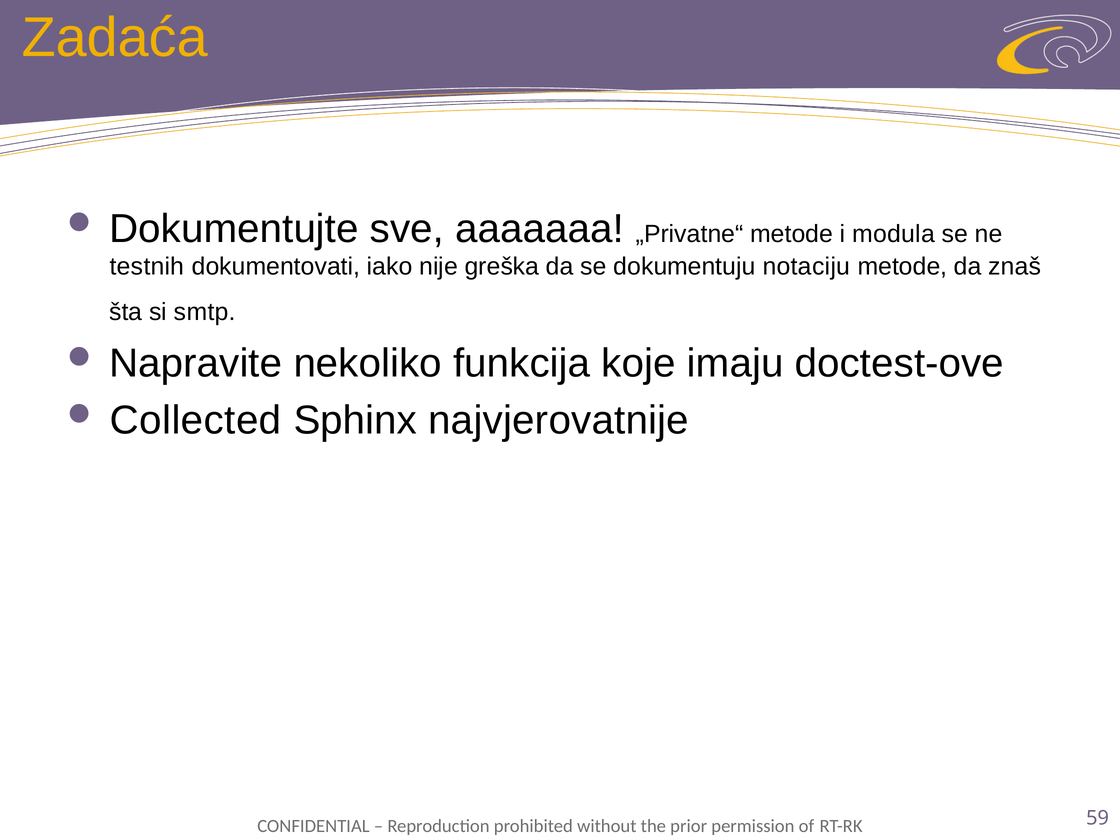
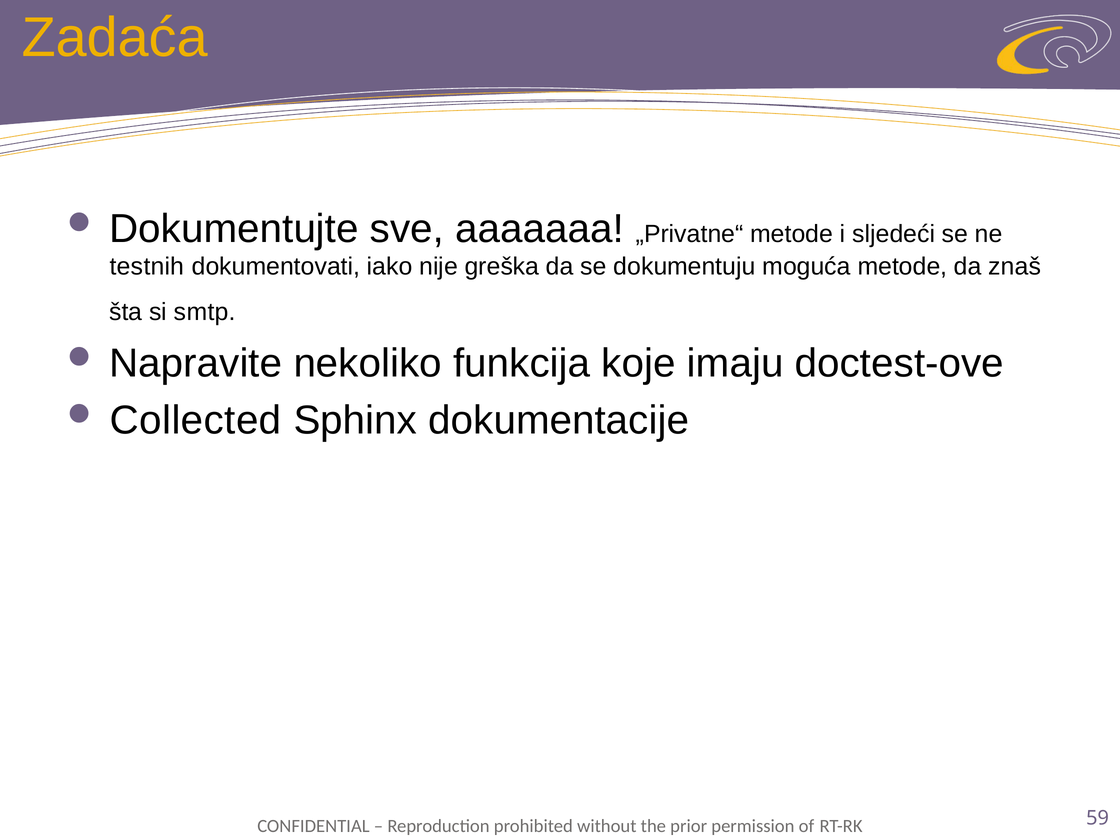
modula: modula -> sljedeći (894, 234)
notaciju: notaciju -> moguća (807, 267)
najvjerovatnije: najvjerovatnije -> dokumentacije (559, 420)
